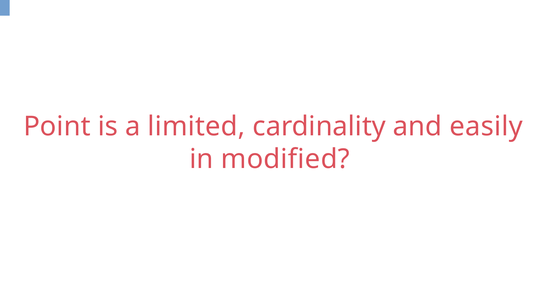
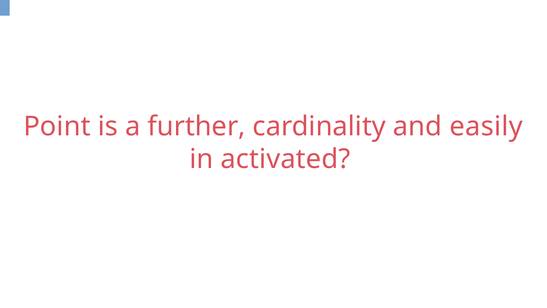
limited: limited -> further (197, 126)
modified: modified -> activated (285, 159)
